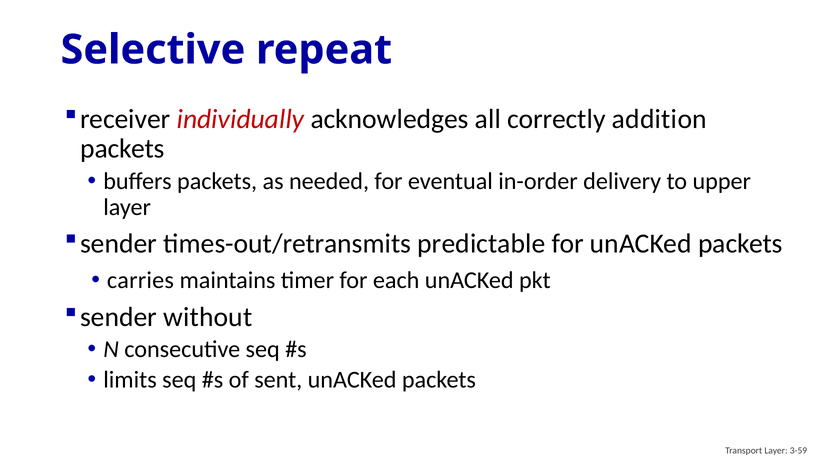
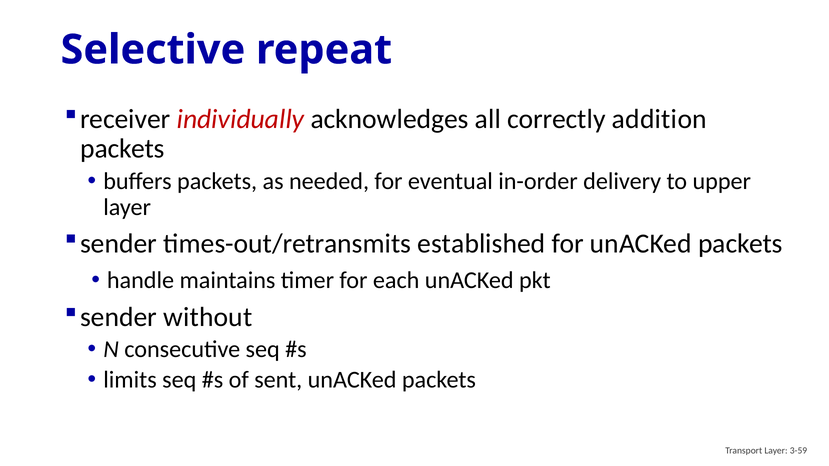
predictable: predictable -> established (481, 244)
carries: carries -> handle (141, 281)
